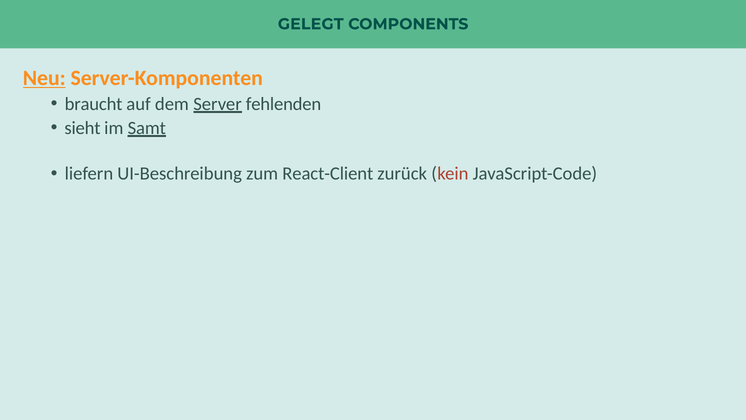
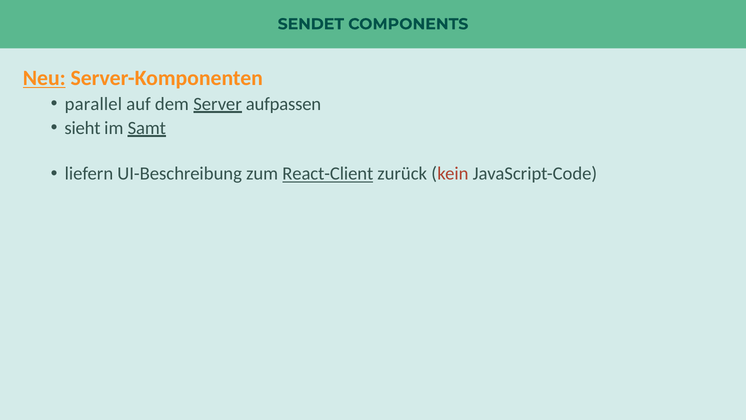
GELEGT: GELEGT -> SENDET (311, 24)
braucht: braucht -> parallel (93, 104)
fehlenden: fehlenden -> aufpassen (283, 104)
React-Client underline: none -> present (328, 174)
